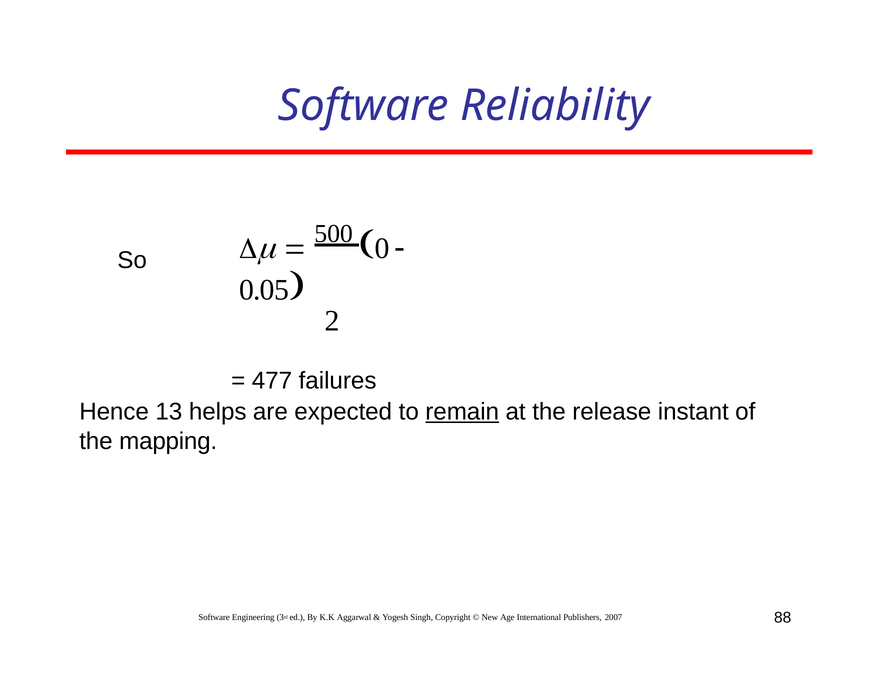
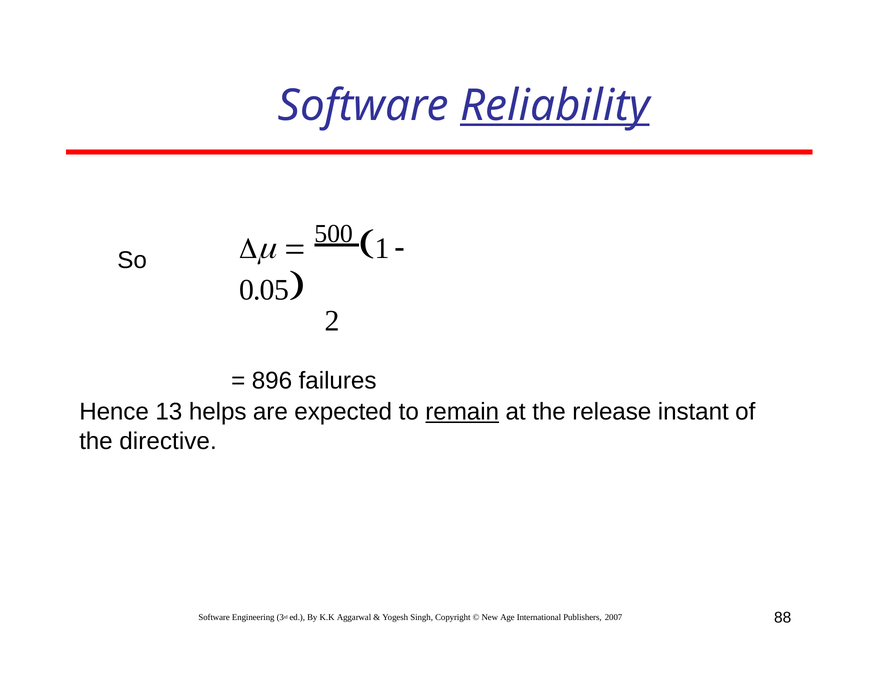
Reliability underline: none -> present (555, 106)
0: 0 -> 1 (382, 248)
477: 477 -> 896 (272, 381)
mapping: mapping -> directive (168, 441)
